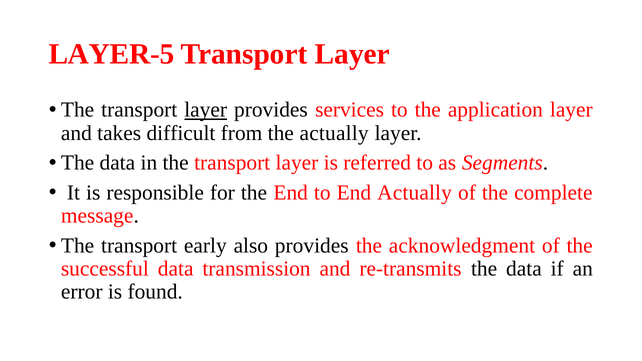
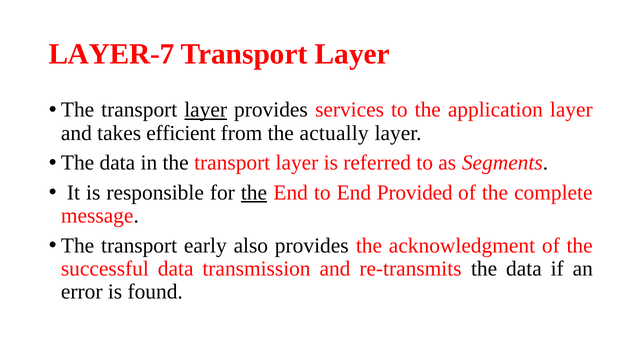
LAYER-5: LAYER-5 -> LAYER-7 (111, 54)
difficult: difficult -> efficient (181, 133)
the underline: none -> present (254, 193)
End Actually: Actually -> Provided (415, 193)
